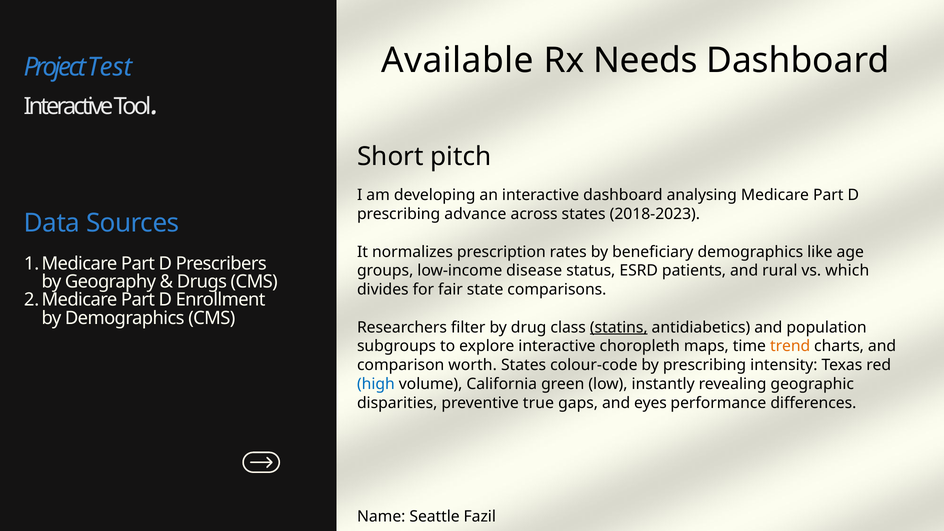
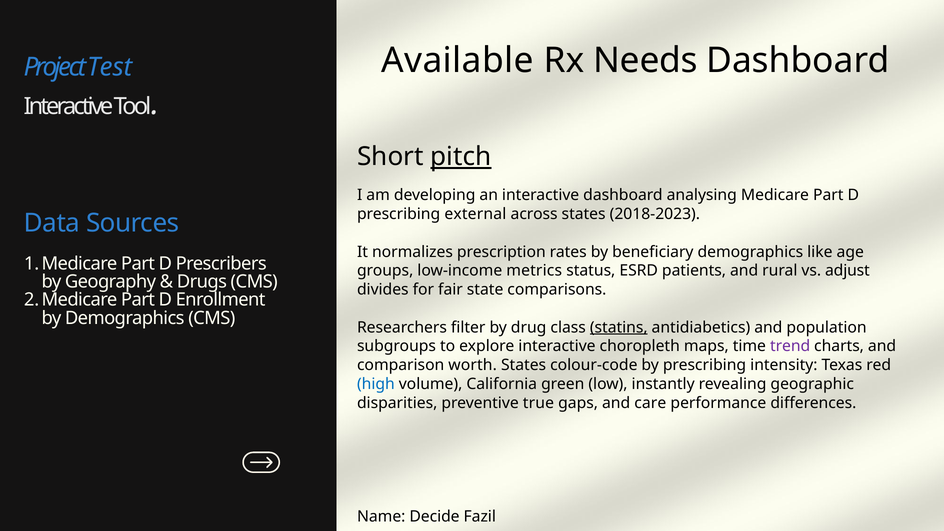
pitch underline: none -> present (461, 157)
advance: advance -> external (475, 214)
disease: disease -> metrics (534, 271)
which: which -> adjust (847, 271)
trend colour: orange -> purple (790, 346)
eyes: eyes -> care (650, 403)
Seattle: Seattle -> Decide (435, 516)
